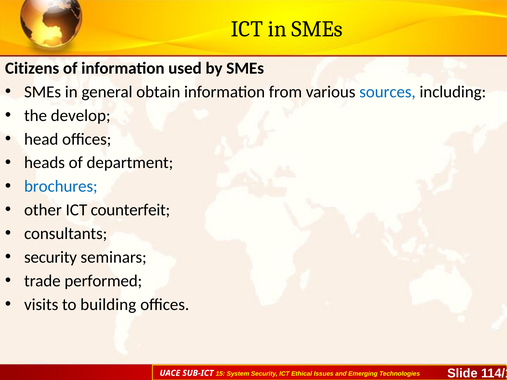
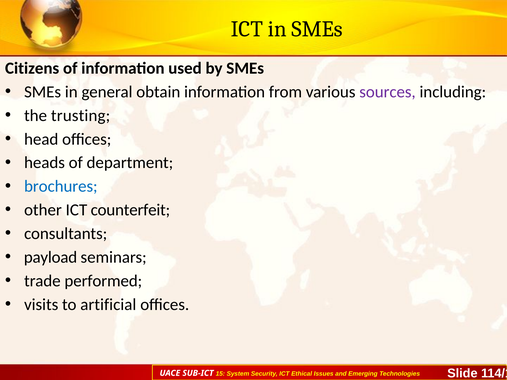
sources colour: blue -> purple (388, 92)
develop: develop -> trusting (81, 116)
security: security -> payload (51, 257)
building: building -> artificial (108, 305)
